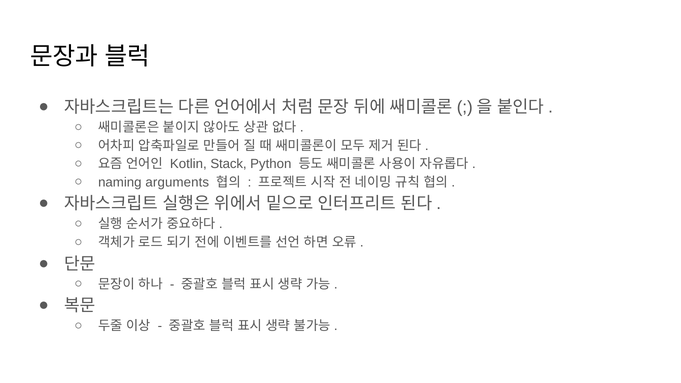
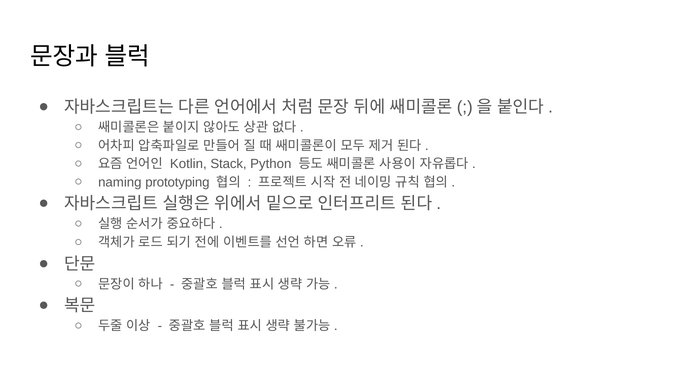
arguments: arguments -> prototyping (177, 182)
